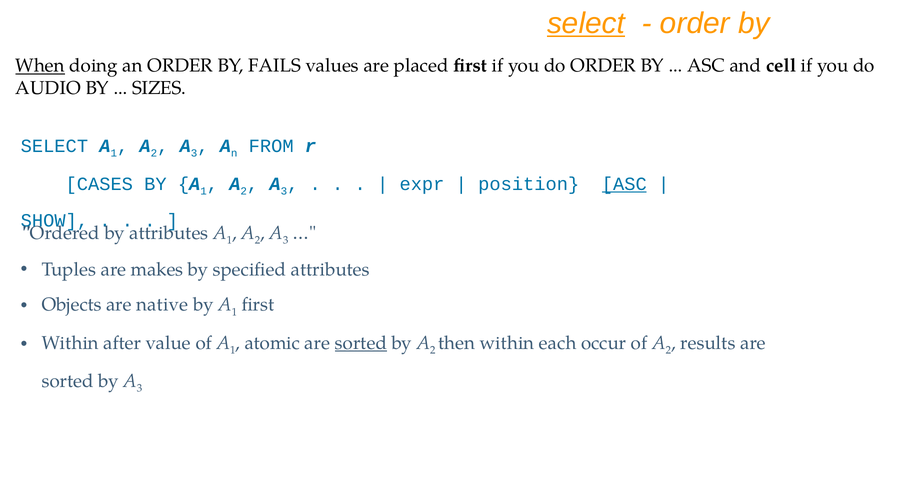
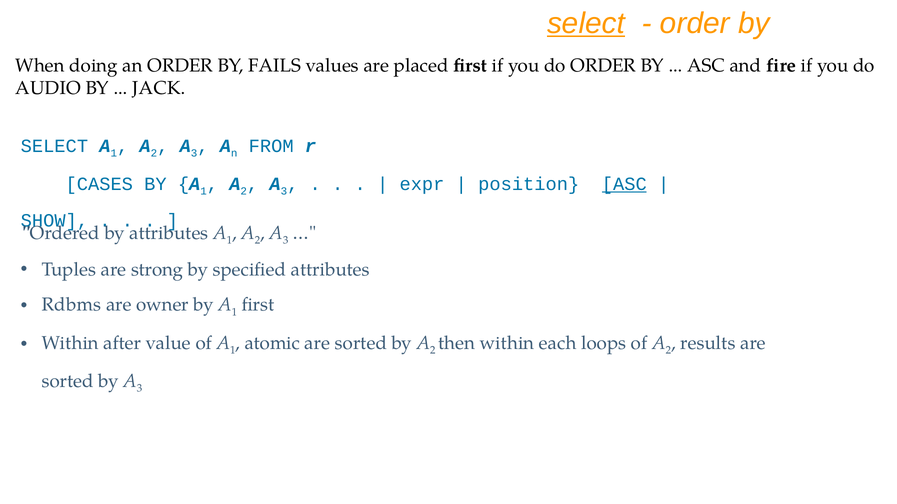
When underline: present -> none (40, 66)
cell: cell -> fire (781, 66)
SIZES: SIZES -> JACK (159, 88)
makes: makes -> strong (157, 270)
Objects: Objects -> Rdbms (71, 305)
native: native -> owner (163, 305)
sorted underline: present -> none (361, 343)
occur: occur -> loops (604, 343)
